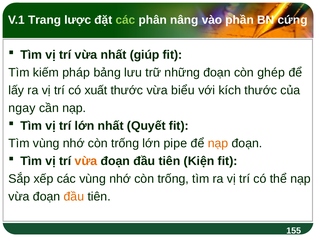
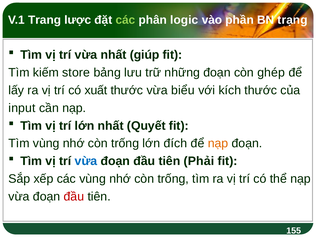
nâng: nâng -> logic (184, 20)
cứng: cứng -> trạng (293, 20)
pháp: pháp -> store (76, 73)
ngay: ngay -> input (22, 108)
pipe: pipe -> đích (175, 143)
vừa colour: orange -> blue (86, 161)
Kiện: Kiện -> Phải (199, 161)
đầu colour: orange -> red (74, 197)
